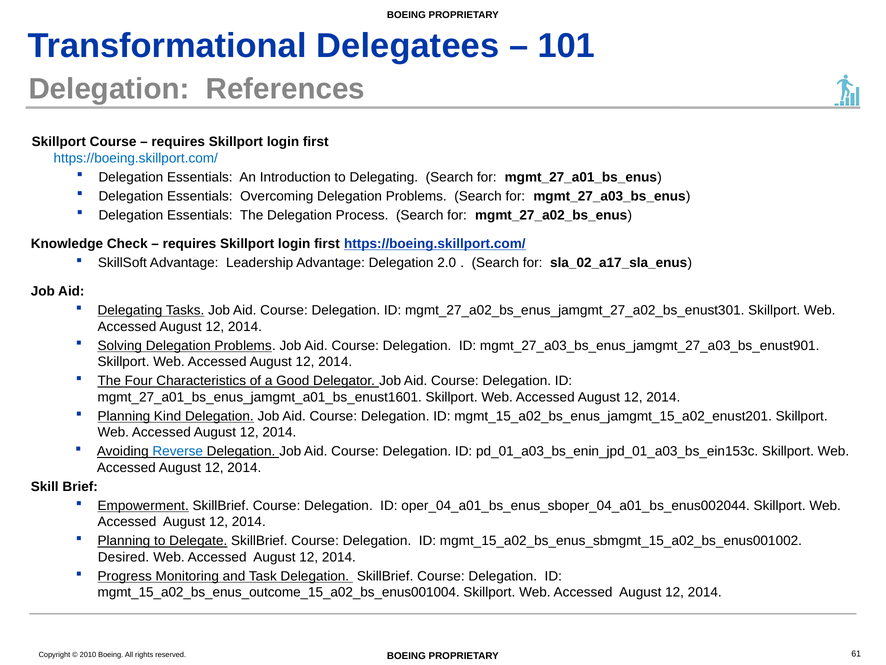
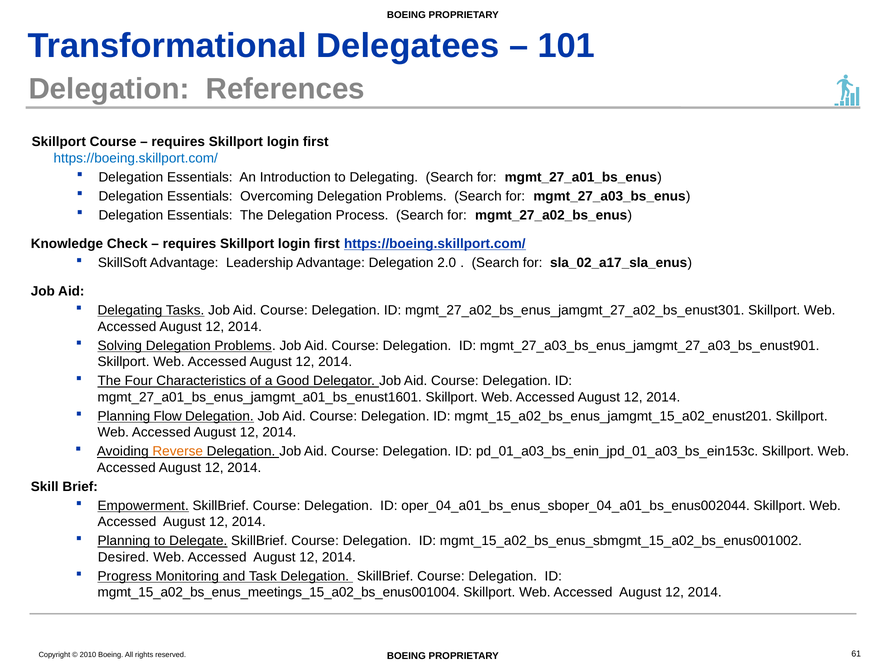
Kind: Kind -> Flow (168, 416)
Reverse colour: blue -> orange (178, 451)
mgmt_15_a02_bs_enus_outcome_15_a02_bs_enus001004: mgmt_15_a02_bs_enus_outcome_15_a02_bs_enus001004 -> mgmt_15_a02_bs_enus_meetings_15_a02_bs_enus001004 (279, 592)
